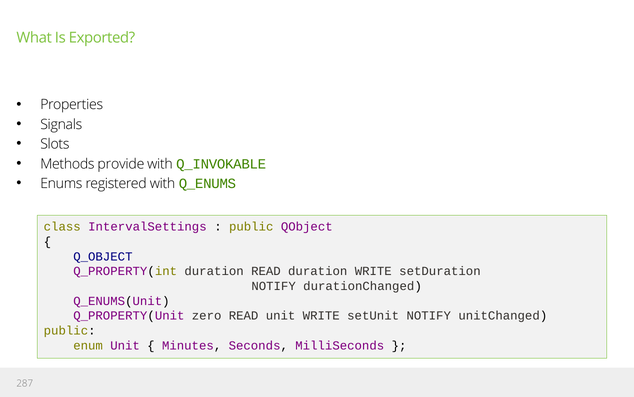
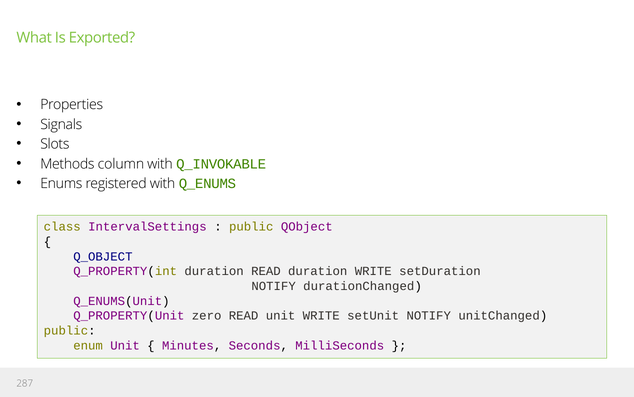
provide: provide -> column (121, 164)
